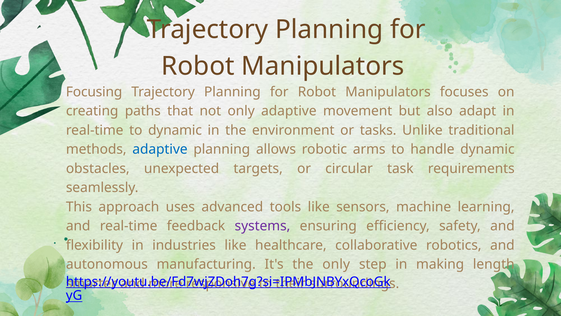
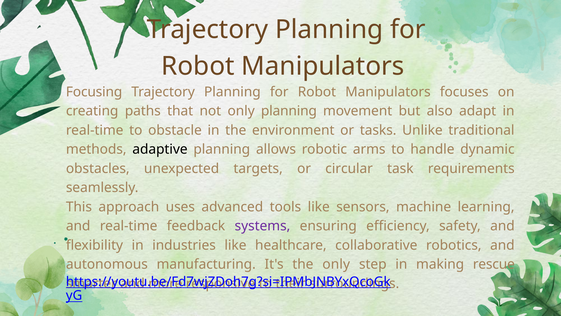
only adaptive: adaptive -> planning (289, 111)
to dynamic: dynamic -> obstacle (175, 130)
adaptive colour: blue -> black (160, 149)
length: length -> rescue (494, 264)
